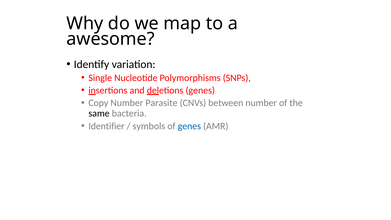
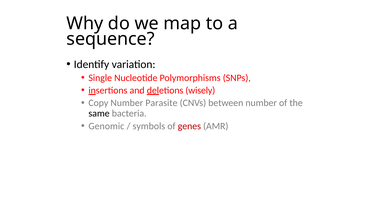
awesome: awesome -> sequence (111, 39)
deletions genes: genes -> wisely (200, 90)
Identifier: Identifier -> Genomic (106, 126)
genes colour: blue -> red (189, 126)
